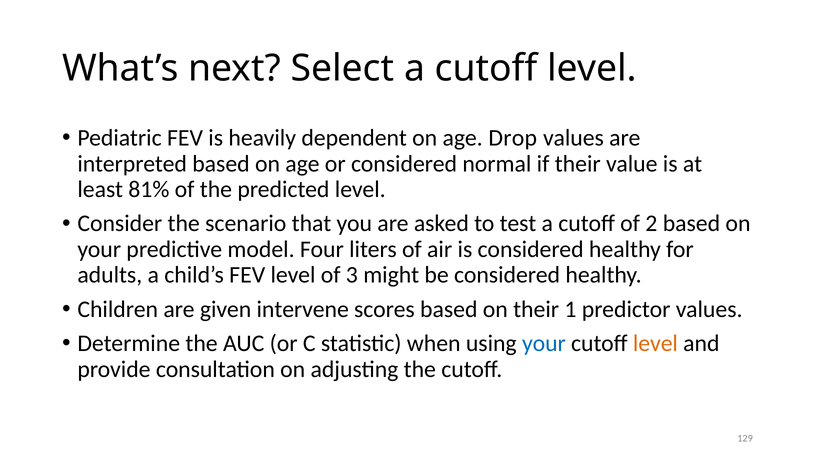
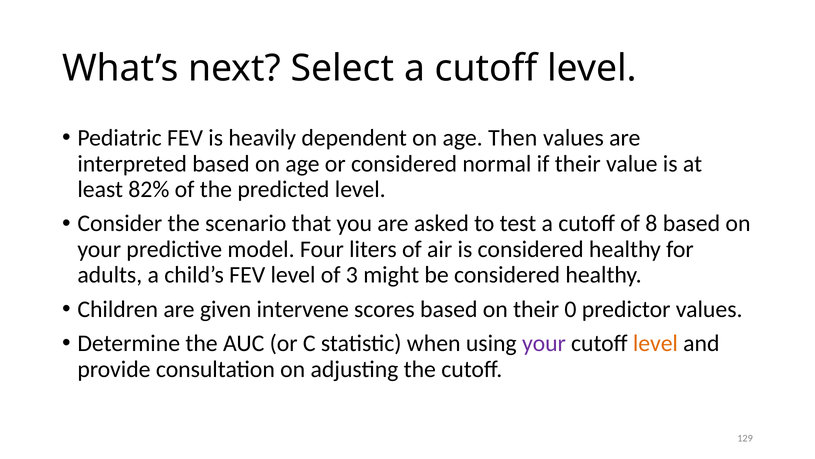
Drop: Drop -> Then (513, 138)
81%: 81% -> 82% (149, 189)
2: 2 -> 8 (651, 223)
1: 1 -> 0 (570, 309)
your colour: blue -> purple (544, 343)
